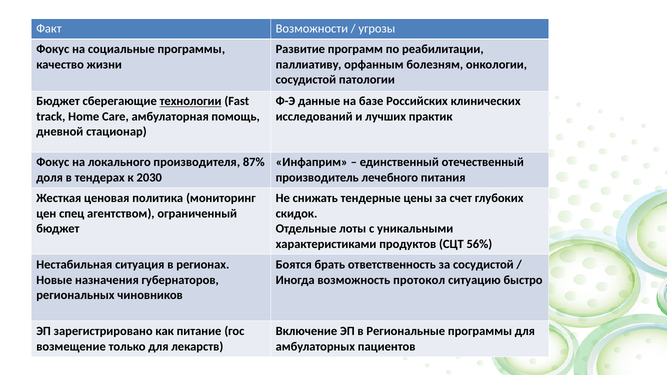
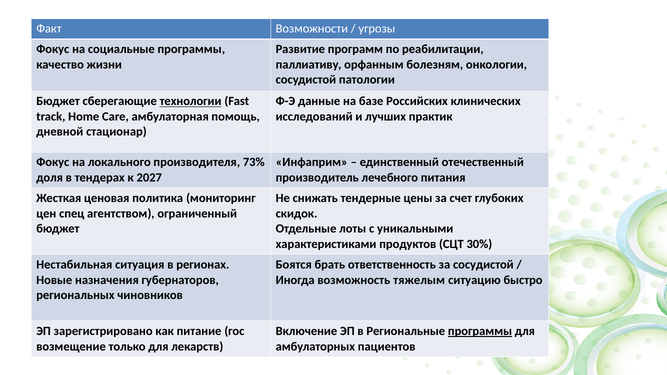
87%: 87% -> 73% (254, 162)
2030: 2030 -> 2027 (149, 178)
56%: 56% -> 30% (479, 244)
протокол: протокол -> тяжелым (419, 280)
программы underline: none -> present (480, 331)
